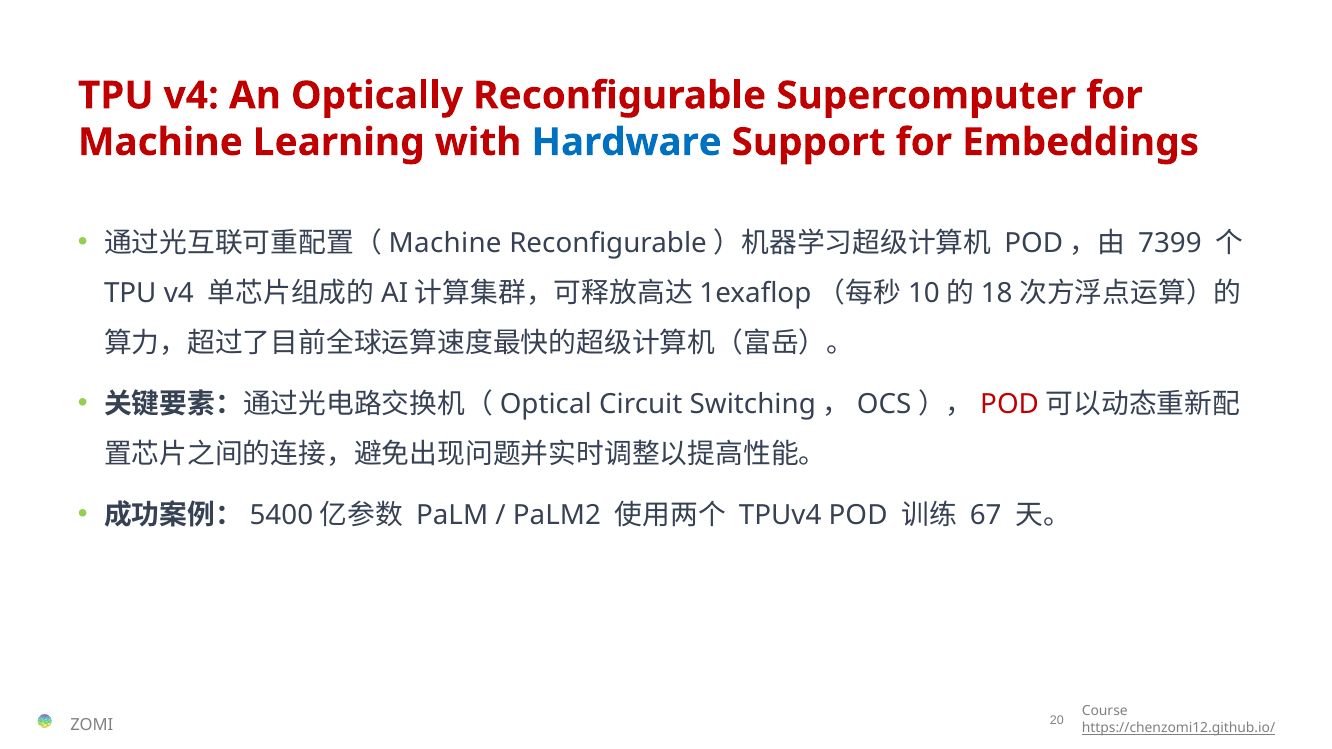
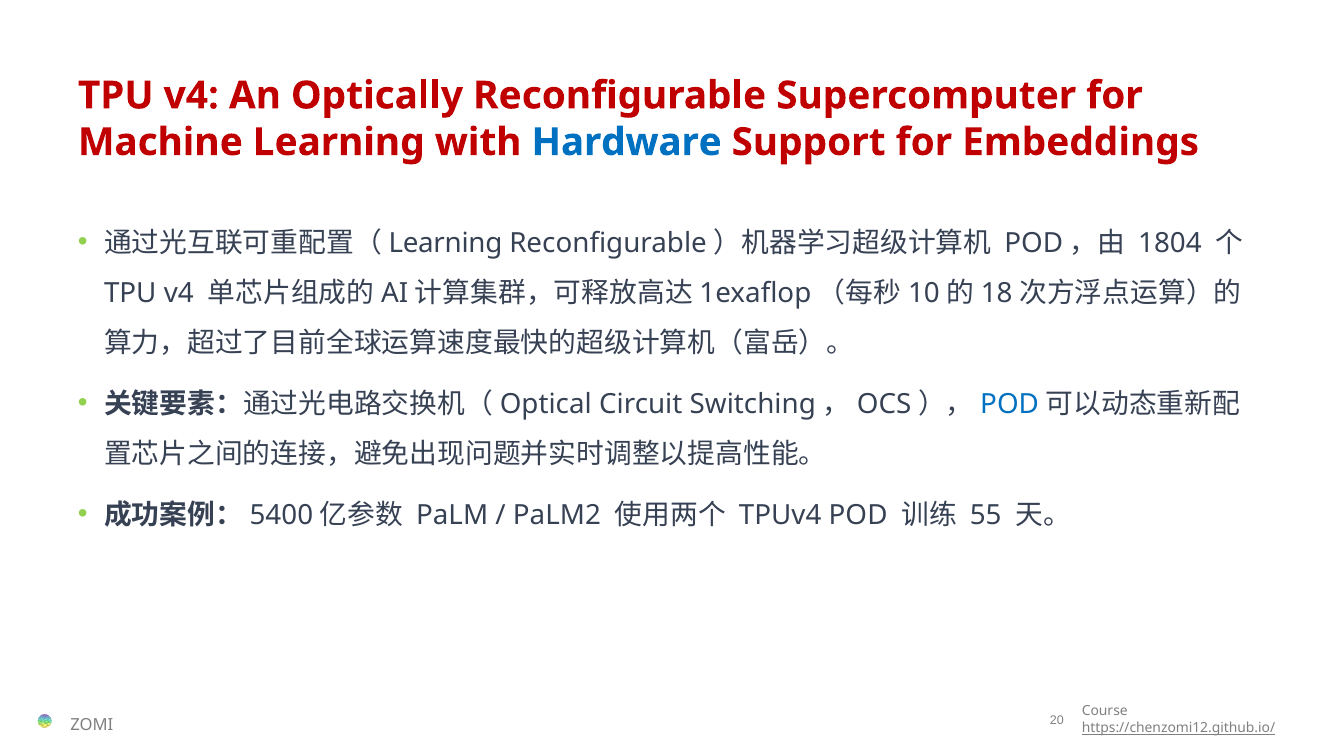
Machine: Machine -> Learning (445, 243)
7399: 7399 -> 1804 (1170, 243)
POD colour: red -> blue (1010, 404)
67: 67 -> 55 (986, 515)
